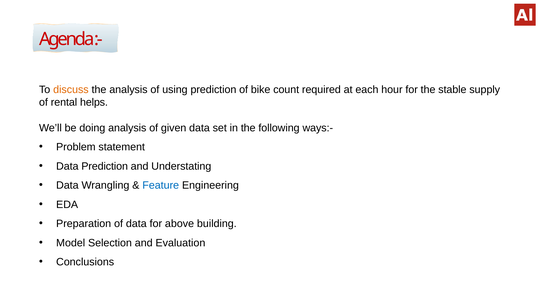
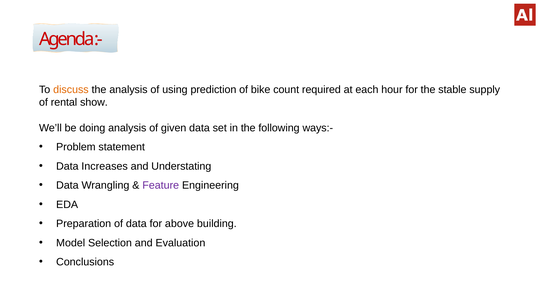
helps: helps -> show (94, 102)
Data Prediction: Prediction -> Increases (105, 166)
Feature colour: blue -> purple (161, 185)
